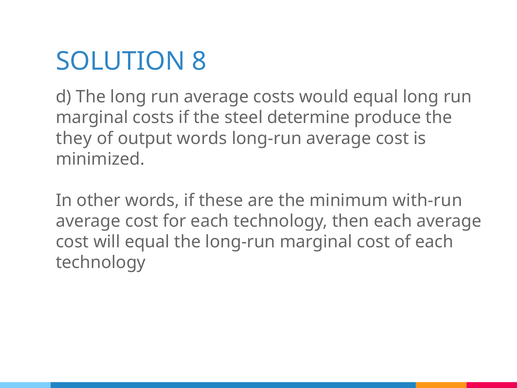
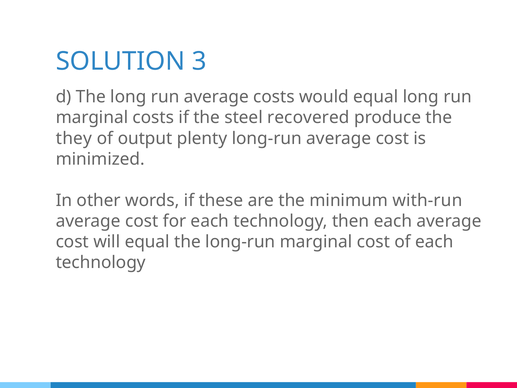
8: 8 -> 3 (199, 61)
determine: determine -> recovered (308, 118)
output words: words -> plenty (202, 138)
